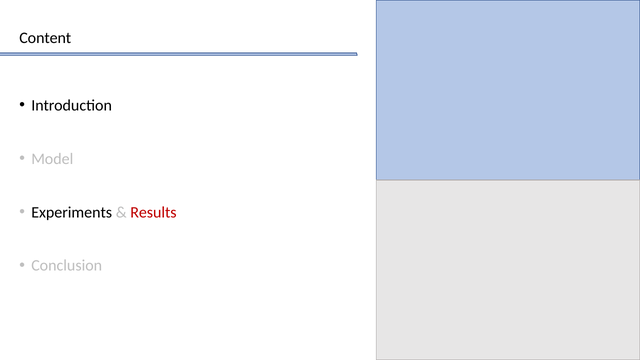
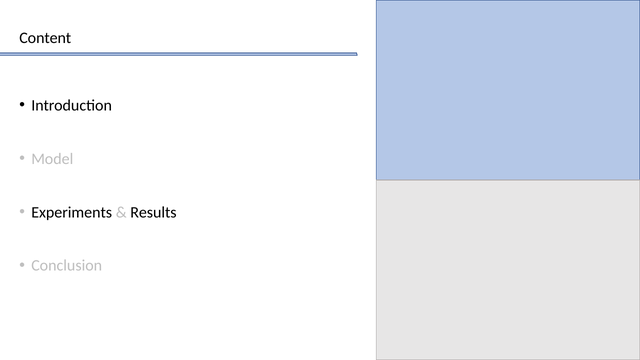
Results colour: red -> black (153, 212)
